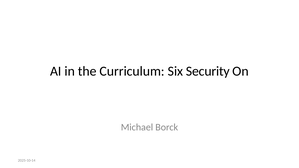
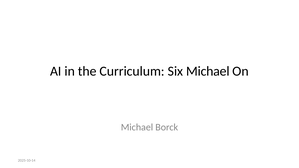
Six Security: Security -> Michael (208, 71)
